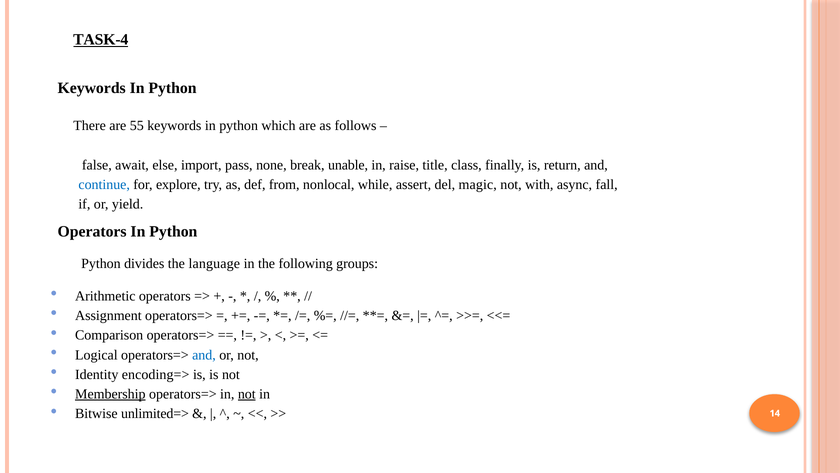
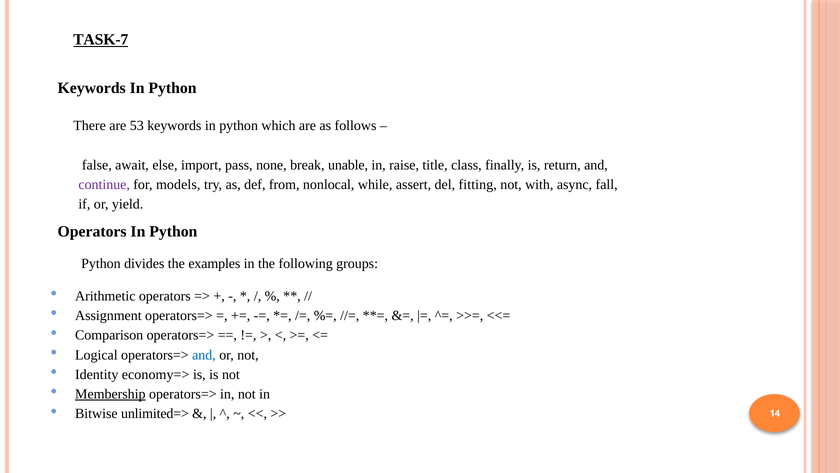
TASK-4: TASK-4 -> TASK-7 (101, 39)
55: 55 -> 53 (137, 126)
continue colour: blue -> purple (104, 184)
explore: explore -> models (178, 184)
magic: magic -> fitting (478, 184)
language: language -> examples (214, 263)
encoding=>: encoding=> -> economy=> (156, 374)
not underline: present -> none (247, 394)
